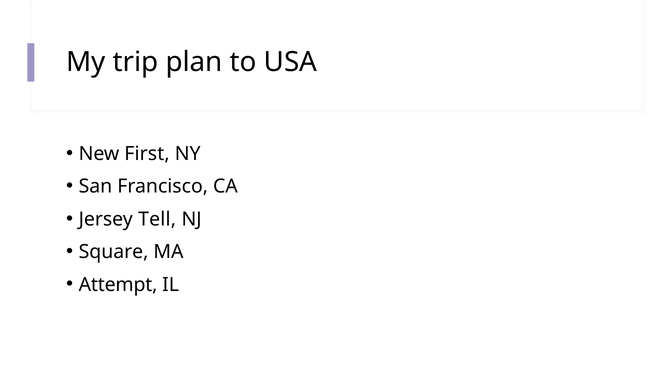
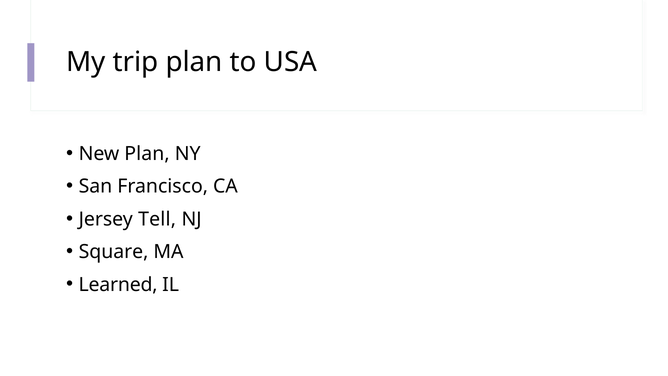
New First: First -> Plan (147, 154)
Attempt: Attempt -> Learned (118, 284)
